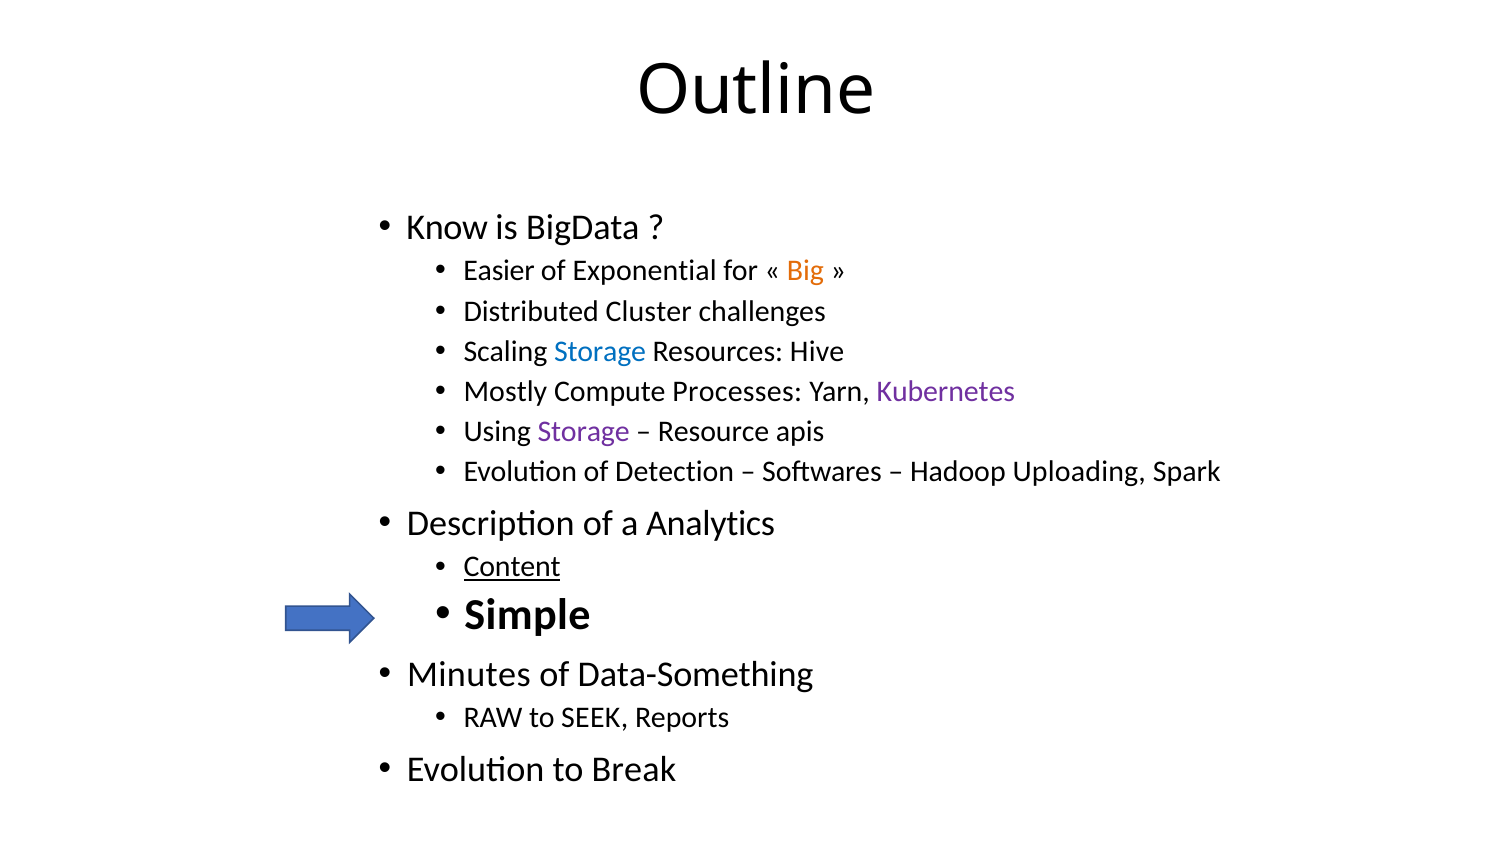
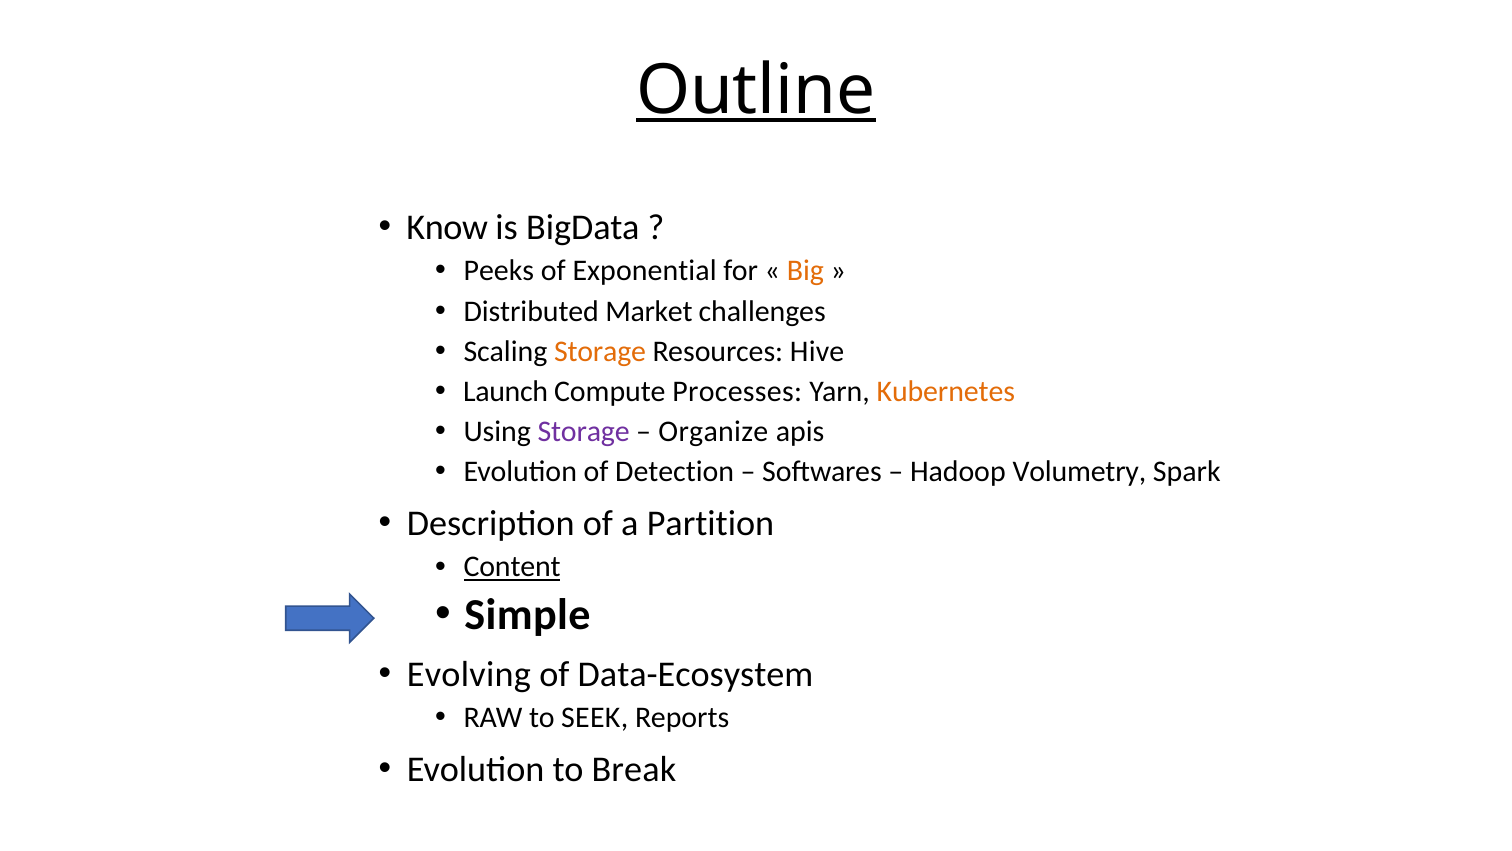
Outline underline: none -> present (756, 90)
Easier: Easier -> Peeks (499, 271)
Cluster: Cluster -> Market (649, 311)
Storage colour: blue -> orange (600, 351)
Mostly: Mostly -> Launch (506, 391)
Kubernetes colour: purple -> orange (946, 391)
Resource: Resource -> Organize (713, 432)
Uploading: Uploading -> Volumetry (1079, 472)
Analytics: Analytics -> Partition (710, 523)
Minutes: Minutes -> Evolving (469, 674)
Data-Something: Data-Something -> Data-Ecosystem (695, 674)
